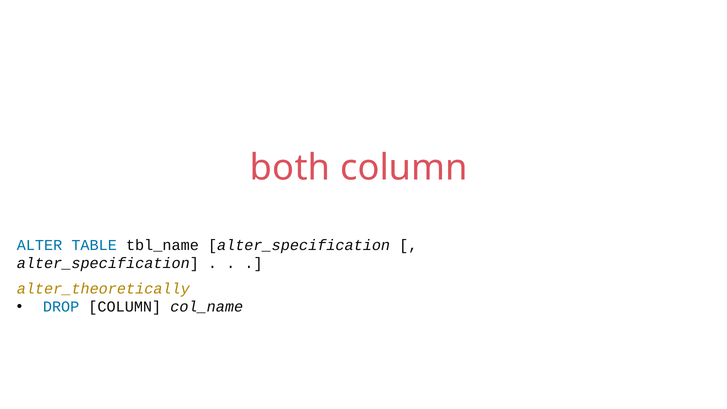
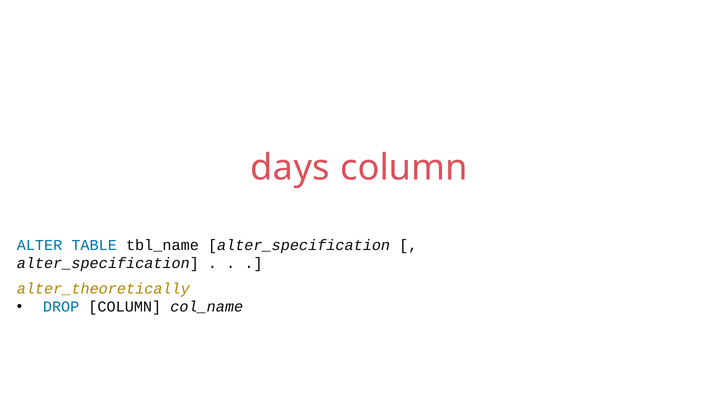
both: both -> days (290, 168)
